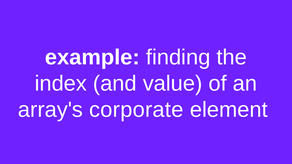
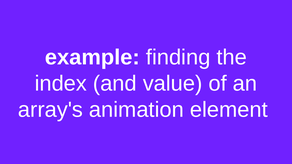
corporate: corporate -> animation (136, 110)
